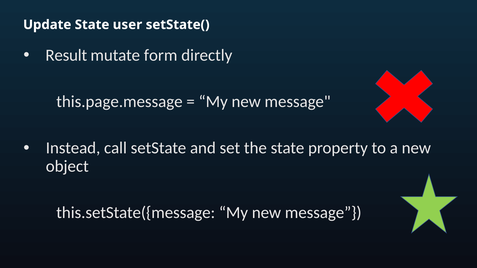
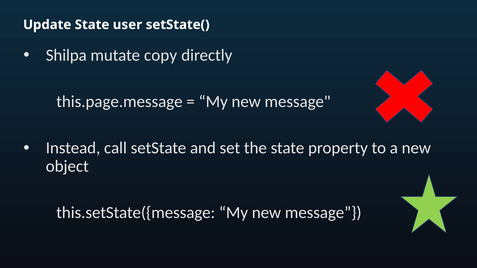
Result: Result -> Shilpa (66, 55)
form: form -> copy (161, 55)
